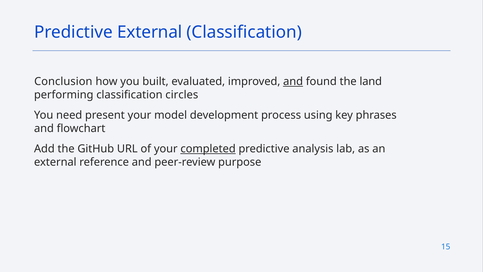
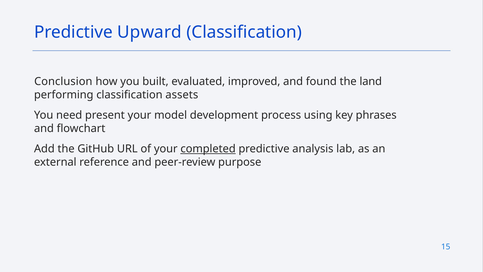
Predictive External: External -> Upward (150, 32)
and underline: present -> none (293, 82)
circles: circles -> assets (182, 95)
